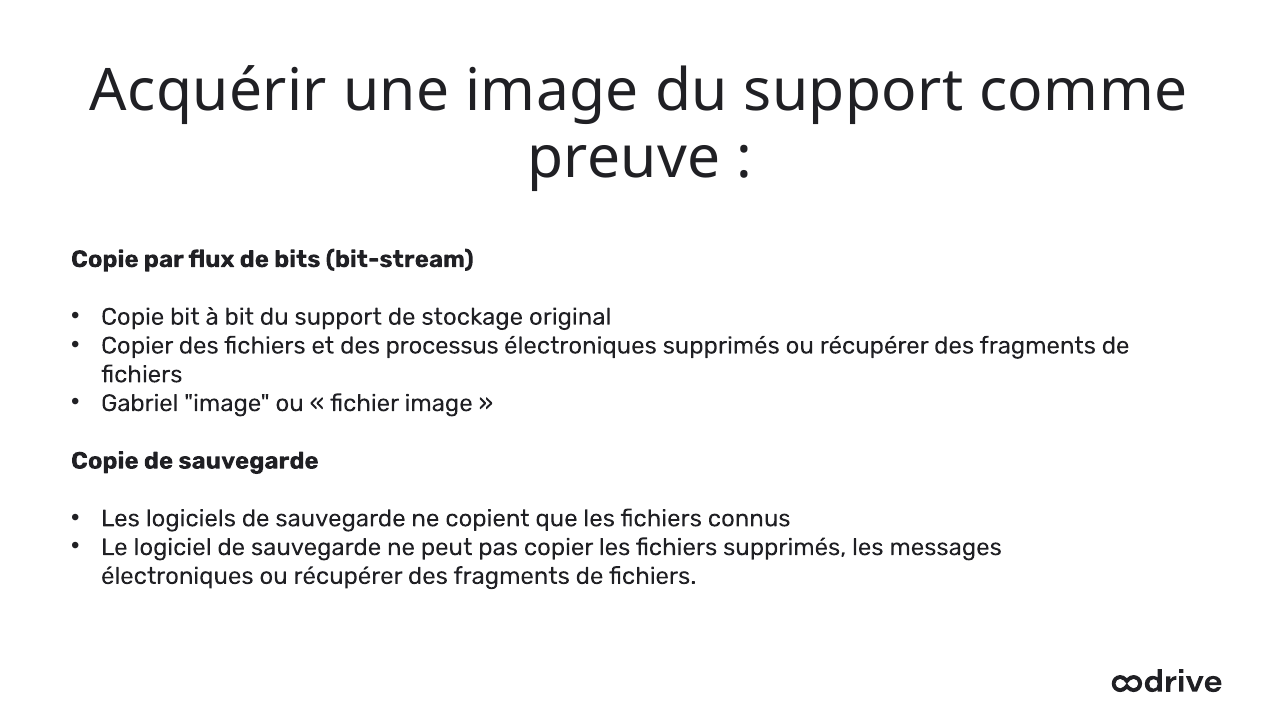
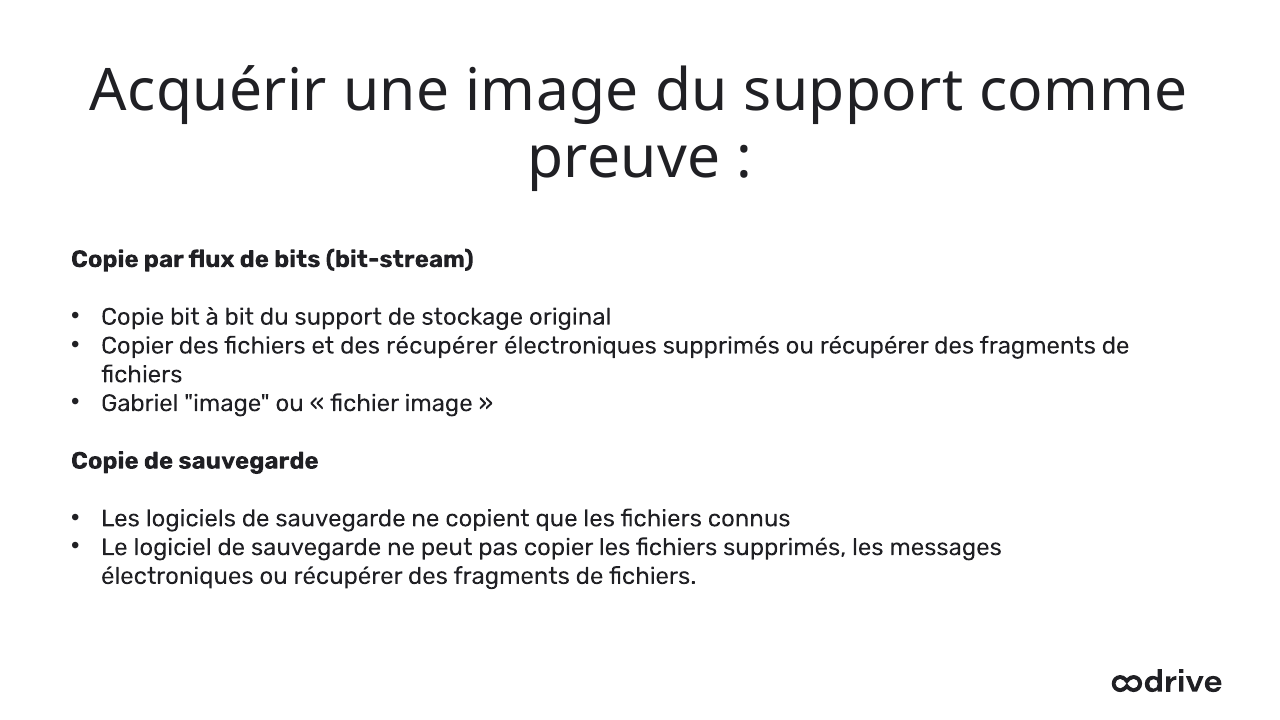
des processus: processus -> récupérer (442, 346)
